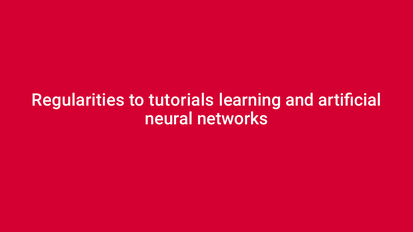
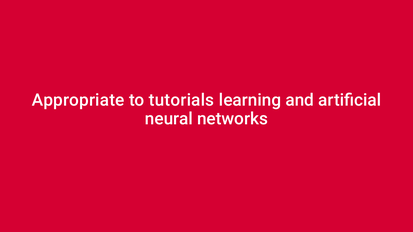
Regularities: Regularities -> Appropriate (78, 100)
